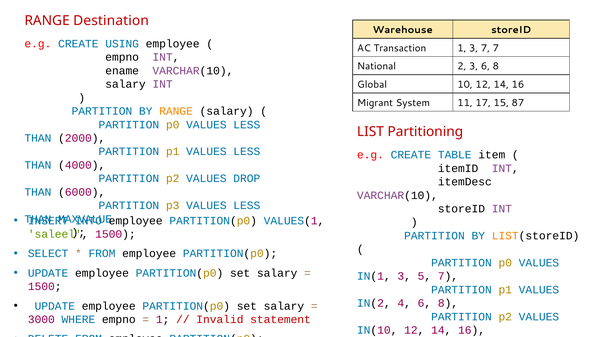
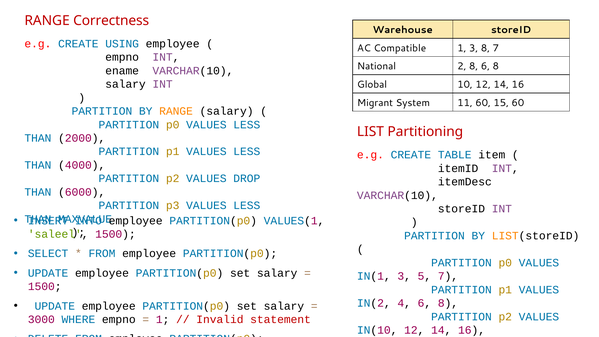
Destination: Destination -> Correctness (111, 21)
Transaction: Transaction -> Compatible (400, 48)
3 7: 7 -> 8 (485, 48)
2 3: 3 -> 8 (474, 66)
11 17: 17 -> 60 (483, 103)
15 87: 87 -> 60 (518, 103)
